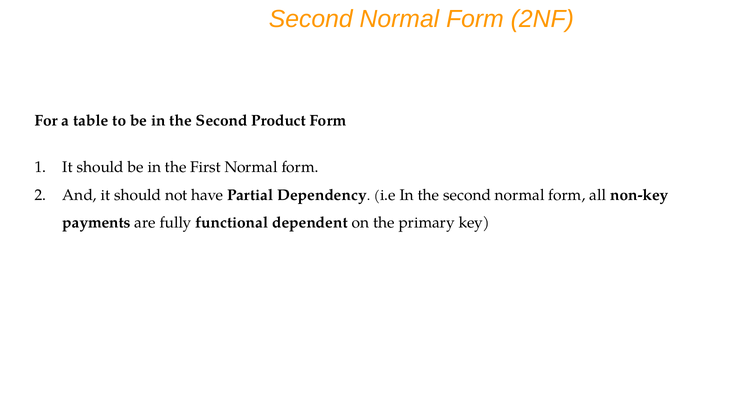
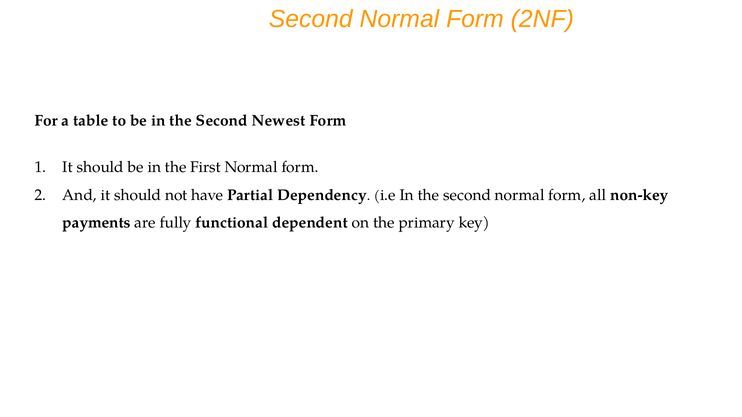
Product: Product -> Newest (279, 121)
